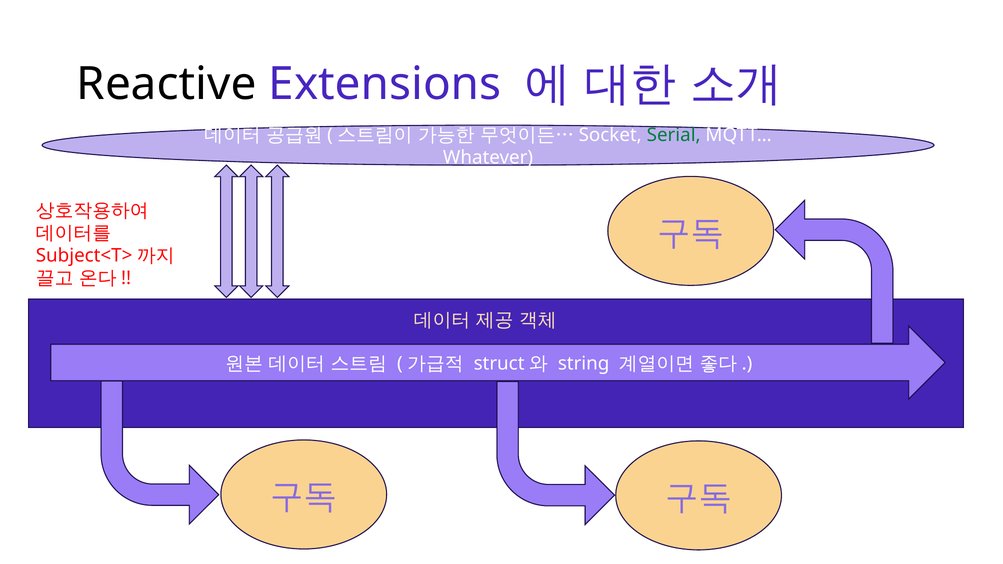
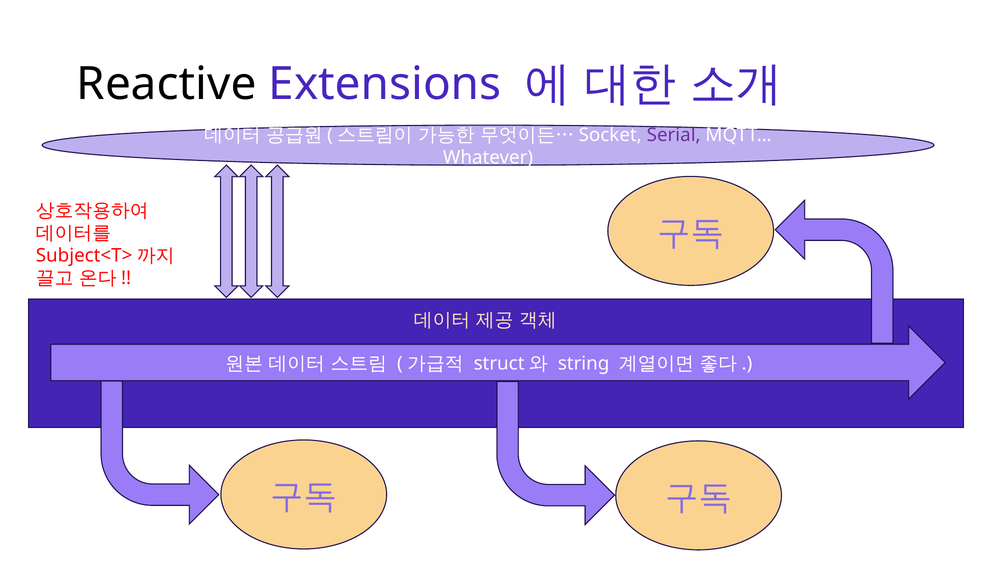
Serial colour: green -> purple (674, 135)
